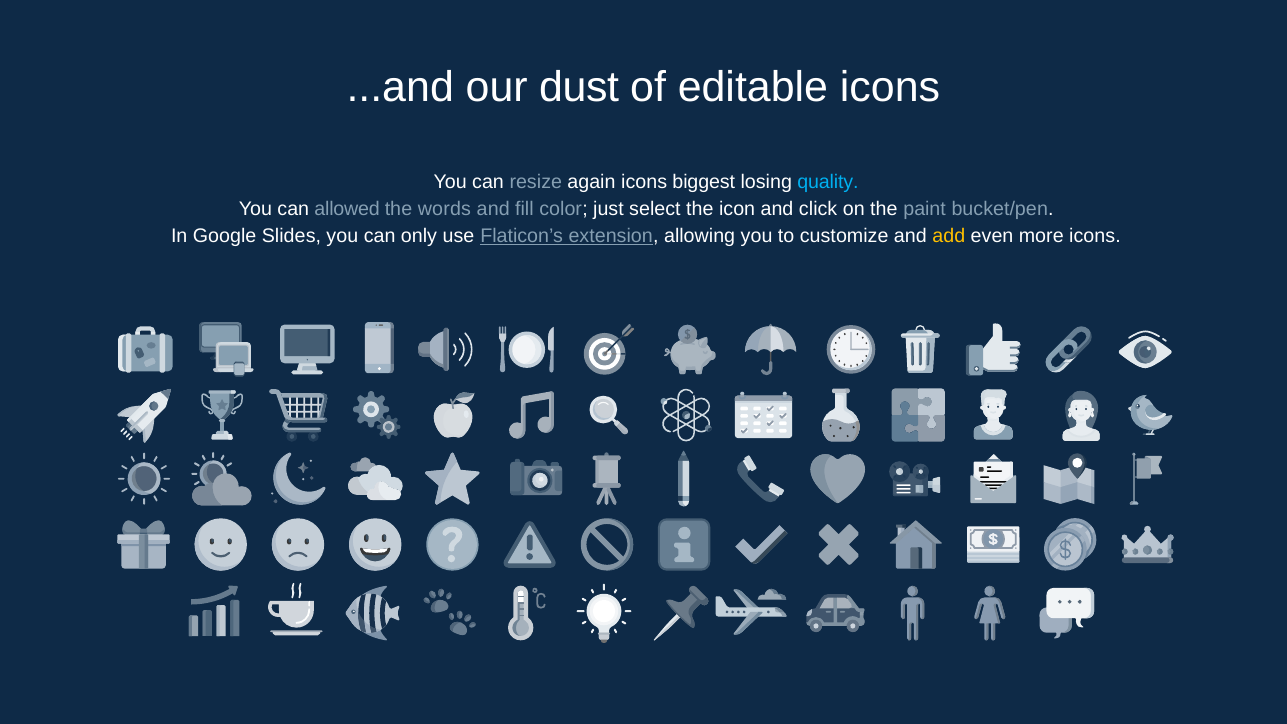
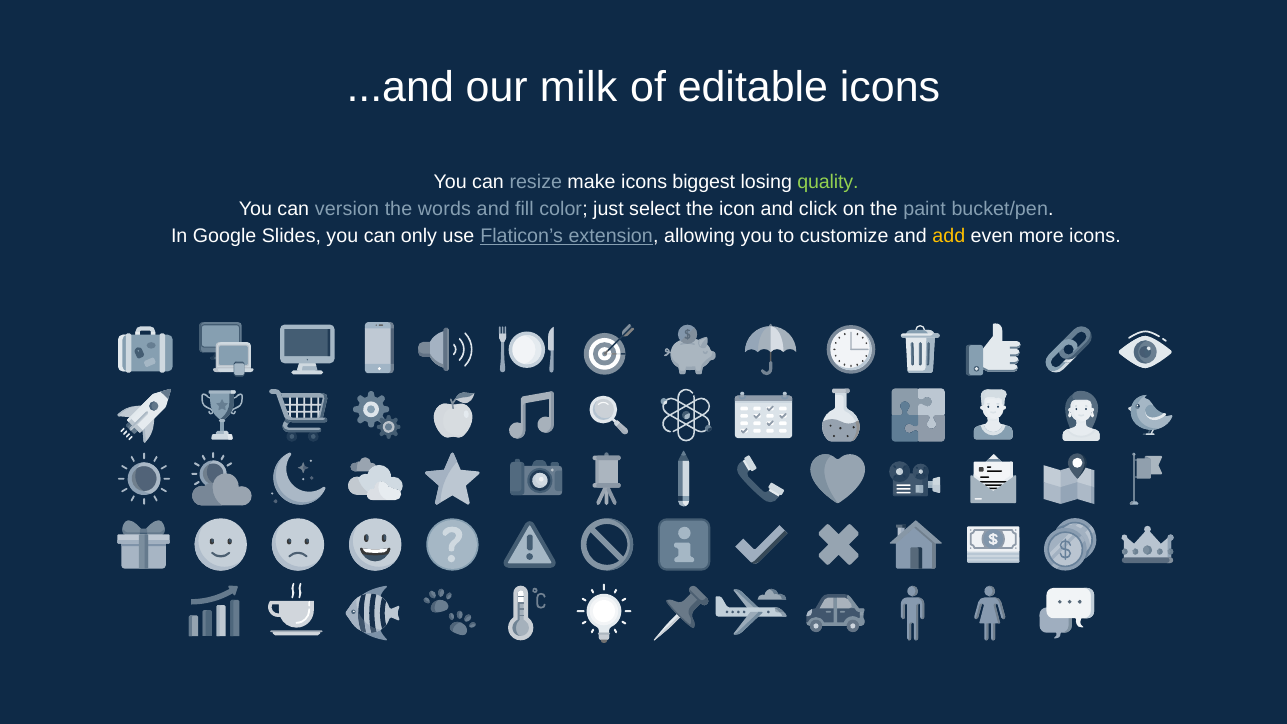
dust: dust -> milk (579, 87)
again: again -> make (591, 182)
quality colour: light blue -> light green (828, 182)
allowed: allowed -> version (347, 209)
